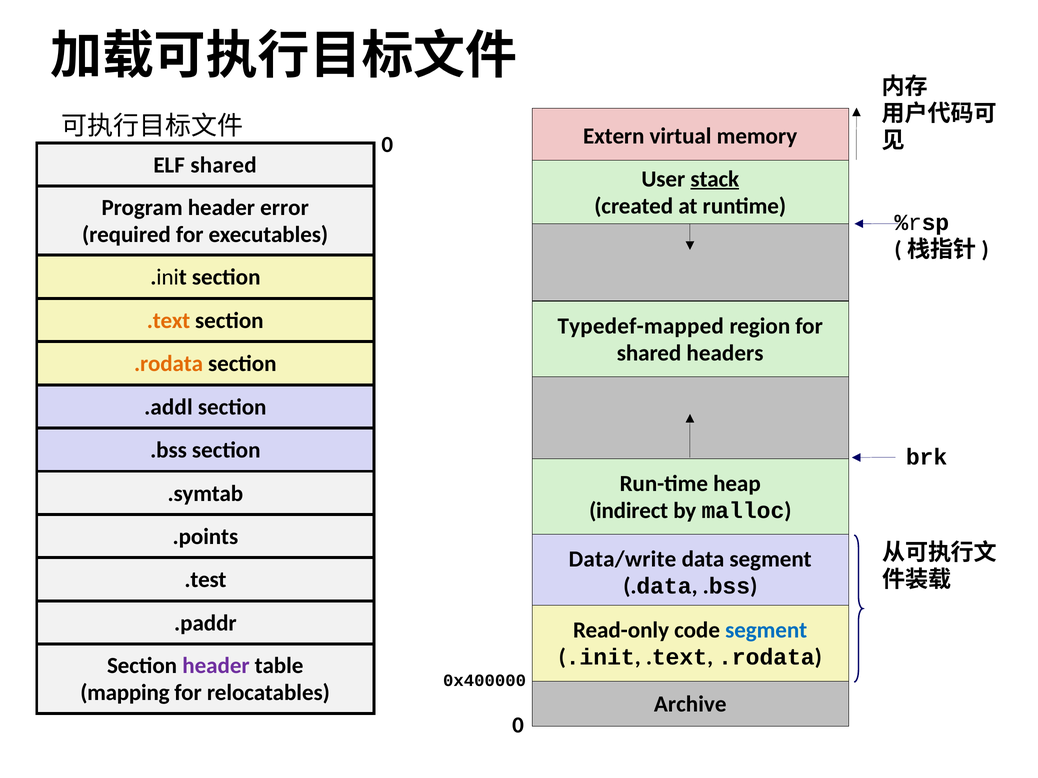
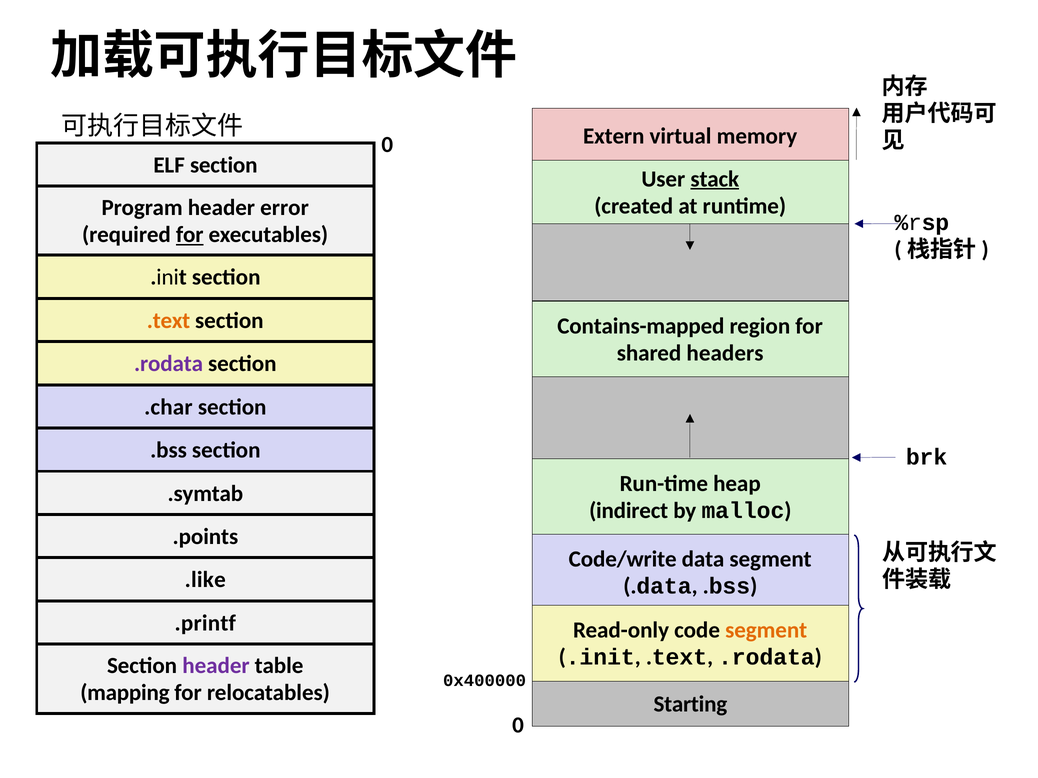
ELF shared: shared -> section (224, 165)
for underline: none -> present (190, 235)
Typedef-mapped: Typedef-mapped -> Contains-mapped (641, 326)
.rodata colour: orange -> purple (168, 364)
.addl: .addl -> .char (168, 407)
Data/write: Data/write -> Code/write (623, 560)
.test: .test -> .like (205, 580)
.paddr: .paddr -> .printf (205, 623)
segment colour: blue -> orange (766, 631)
Archive: Archive -> Starting (690, 705)
